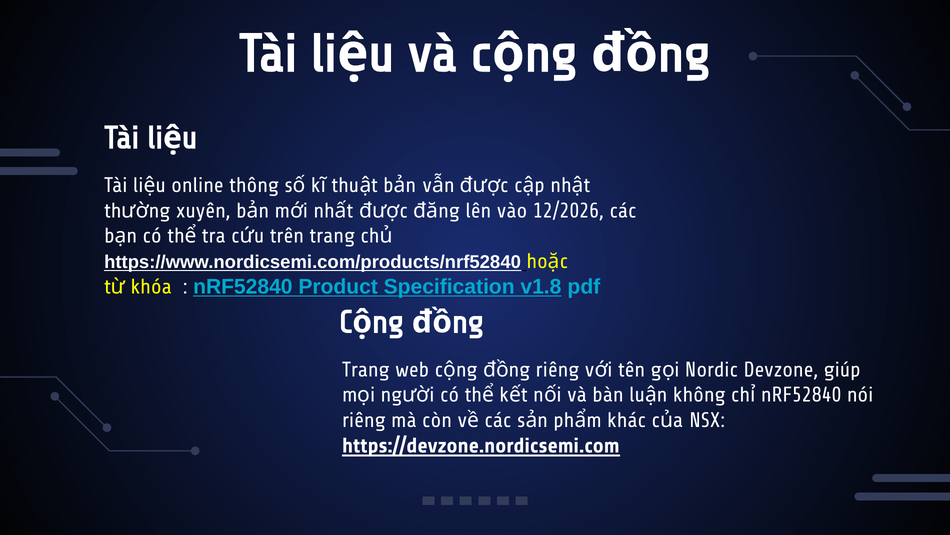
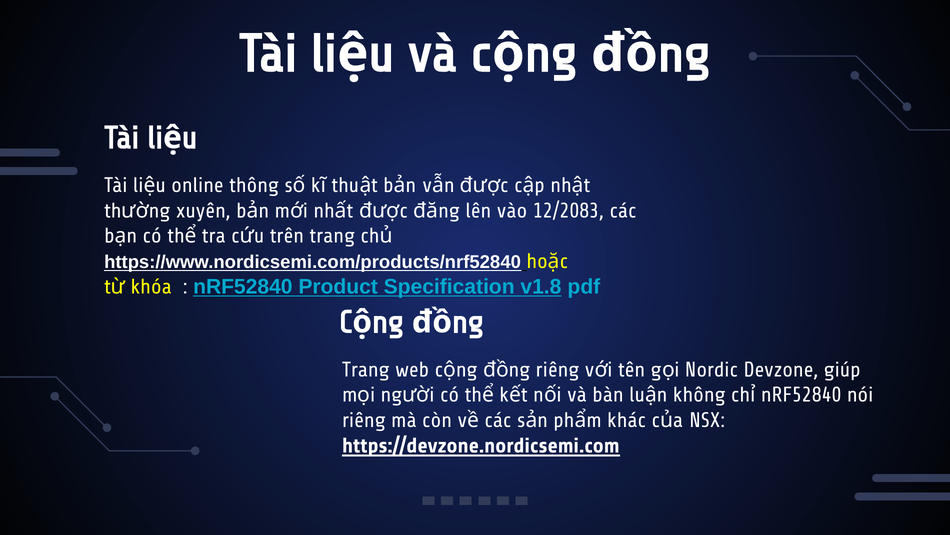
12/2026: 12/2026 -> 12/2083 (568, 210)
